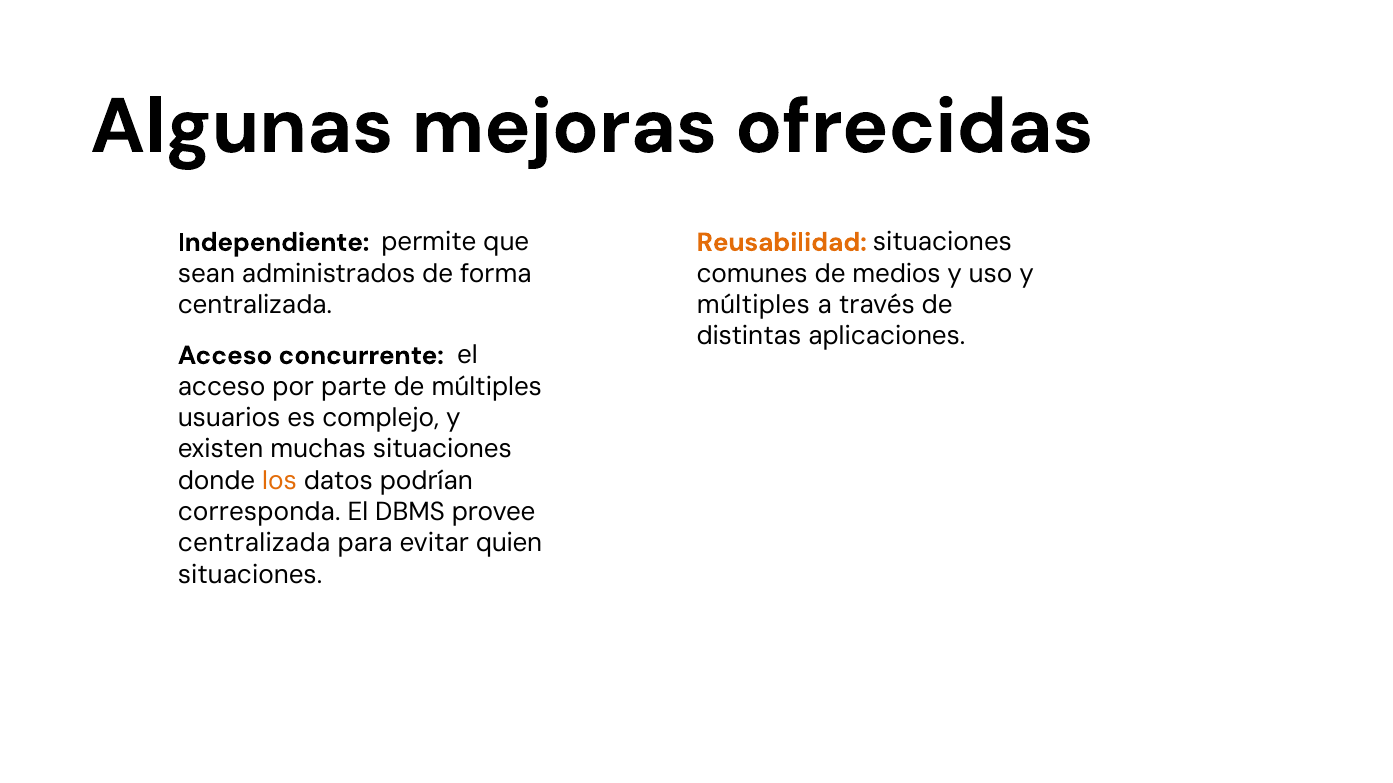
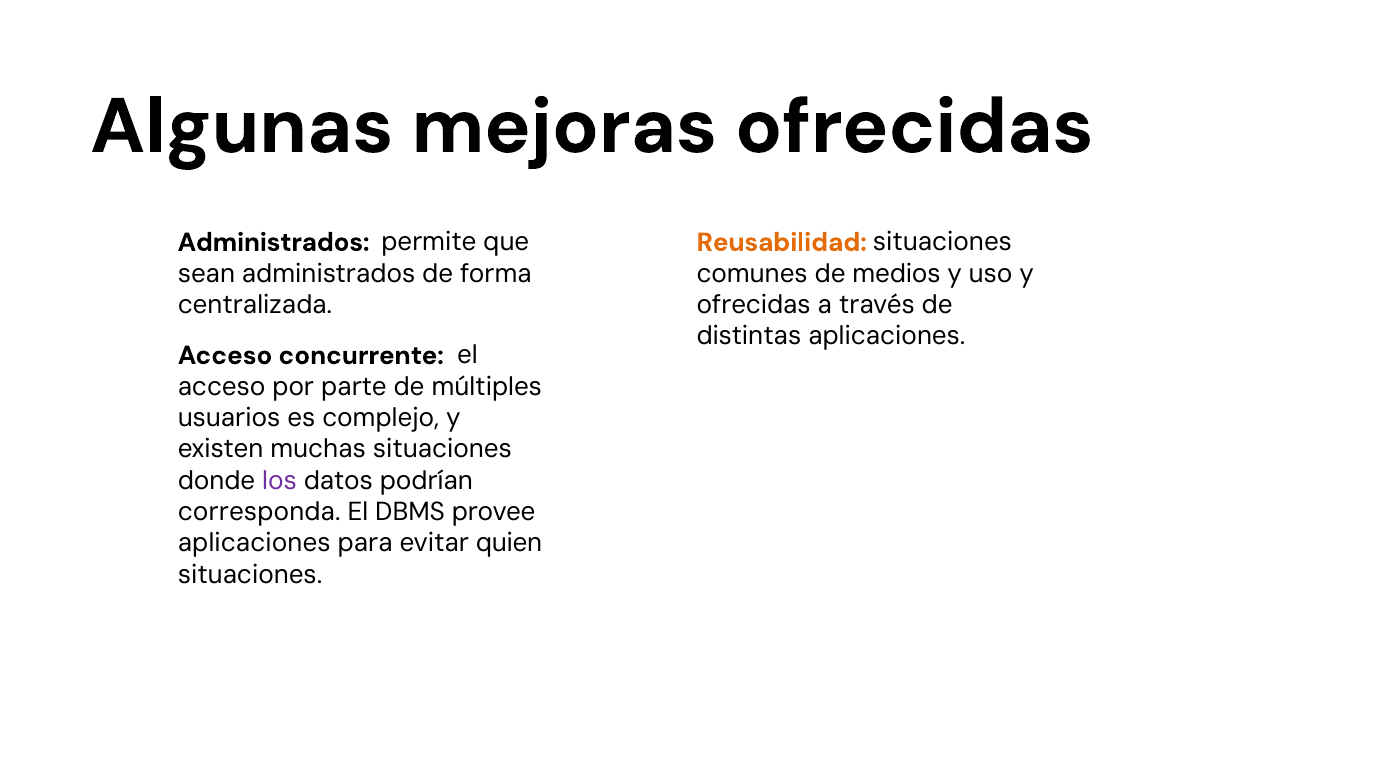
Independiente: Independiente -> Administrados (274, 242)
múltiples: múltiples -> ofrecidas (754, 305)
los colour: orange -> purple (280, 481)
centralizada: centralizada -> aplicaciones (254, 544)
